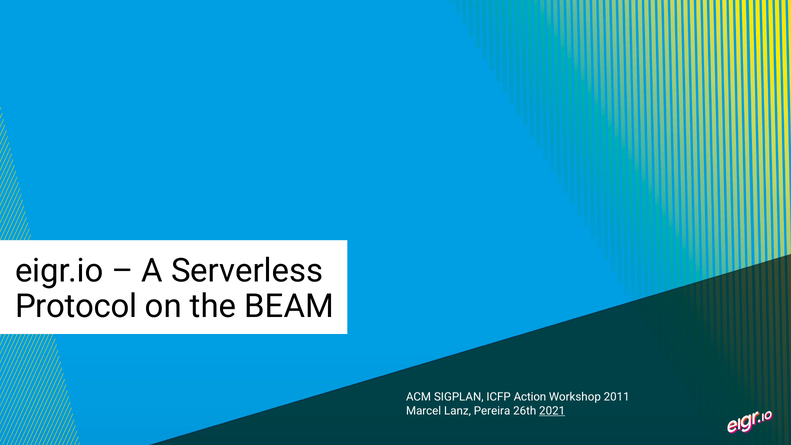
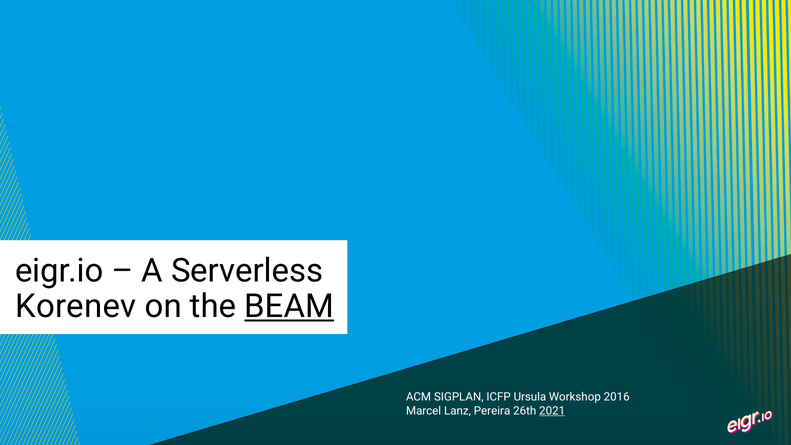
Protocol: Protocol -> Korenev (76, 306)
BEAM underline: none -> present (289, 306)
Action: Action -> Ursula (530, 397)
2011: 2011 -> 2016 (617, 397)
